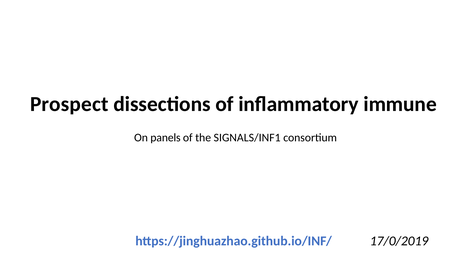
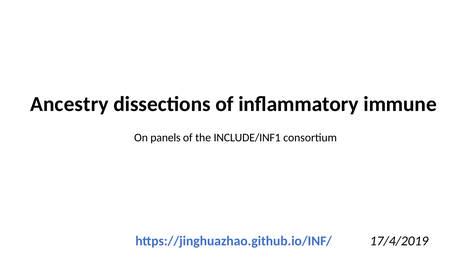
Prospect: Prospect -> Ancestry (69, 104)
SIGNALS/INF1: SIGNALS/INF1 -> INCLUDE/INF1 (247, 137)
17/0/2019: 17/0/2019 -> 17/4/2019 (399, 241)
